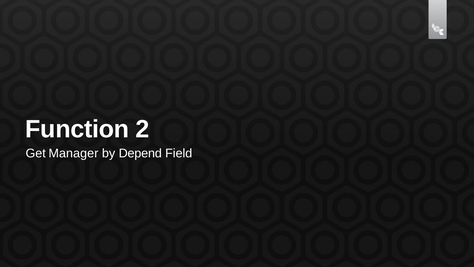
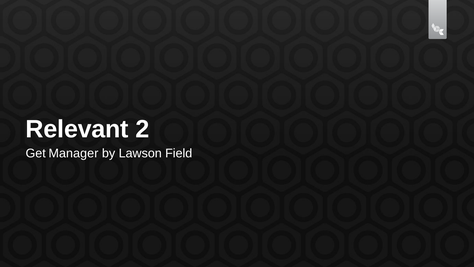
Function: Function -> Relevant (77, 129)
Depend: Depend -> Lawson (140, 153)
